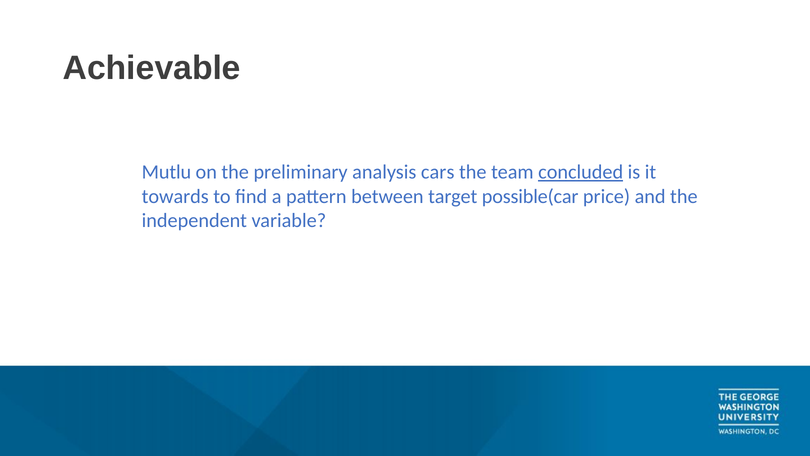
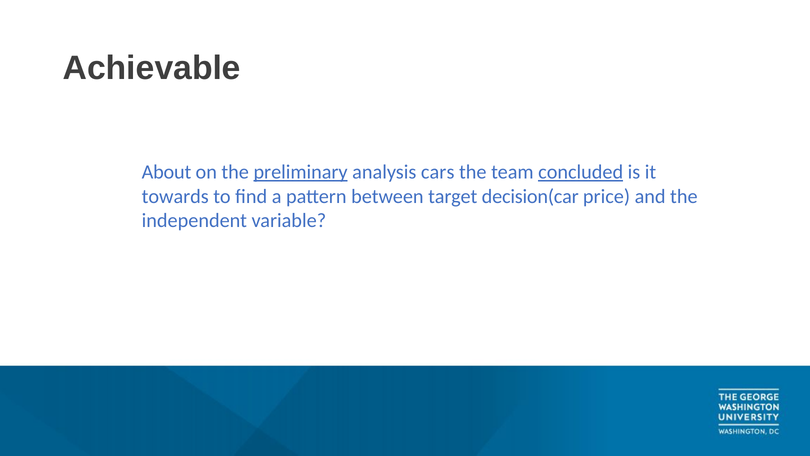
Mutlu: Mutlu -> About (166, 172)
preliminary underline: none -> present (301, 172)
possible(car: possible(car -> decision(car (530, 196)
